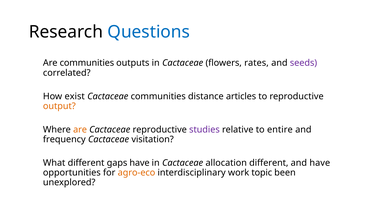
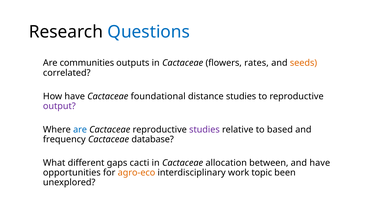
seeds colour: purple -> orange (303, 63)
How exist: exist -> have (75, 96)
Cactaceae communities: communities -> foundational (158, 96)
distance articles: articles -> studies (241, 96)
output colour: orange -> purple (59, 106)
are colour: orange -> blue (80, 129)
entire: entire -> based (280, 129)
visitation: visitation -> database (153, 139)
gaps have: have -> cacti (139, 163)
allocation different: different -> between (269, 163)
